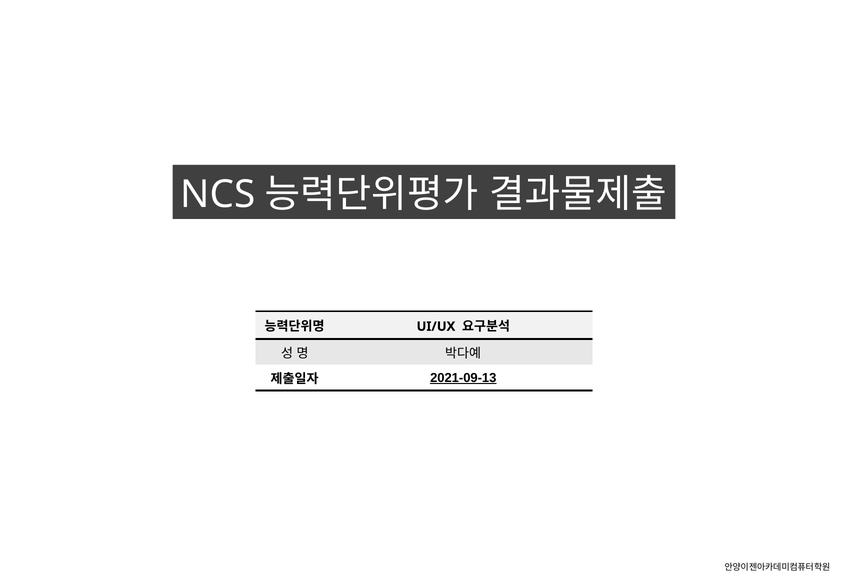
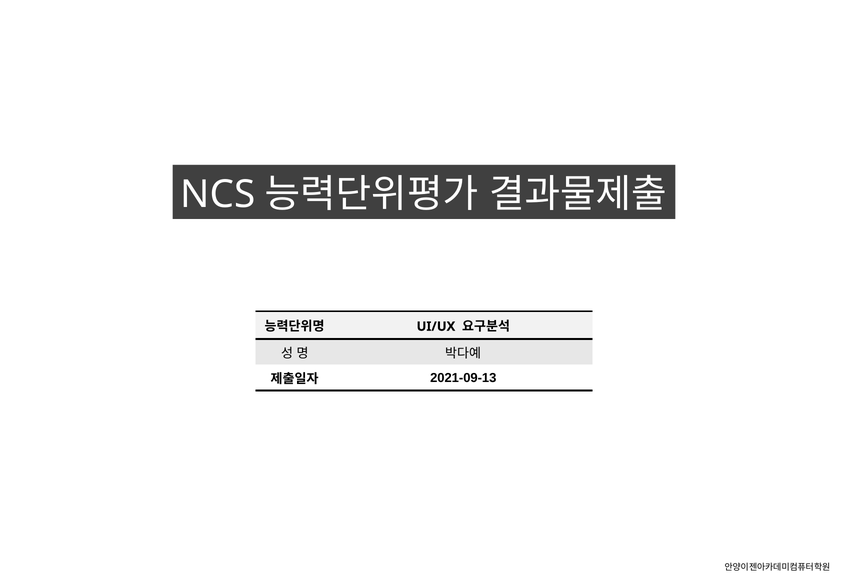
2021-09-13 underline: present -> none (463, 378)
